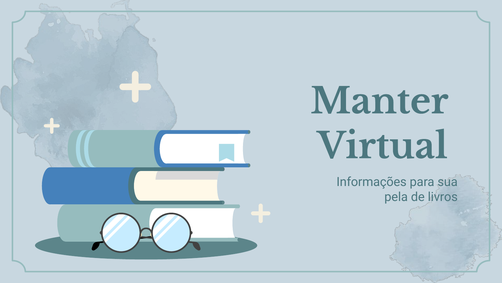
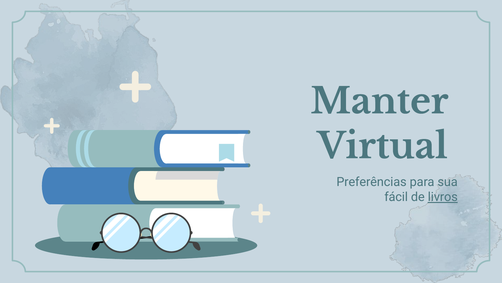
Informações: Informações -> Preferências (372, 182)
pela: pela -> fácil (396, 197)
livros underline: none -> present (443, 197)
